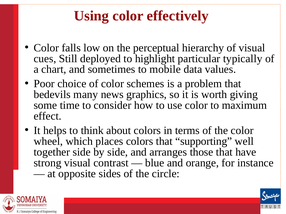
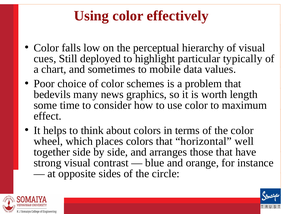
giving: giving -> length (244, 95)
supporting: supporting -> horizontal (204, 142)
